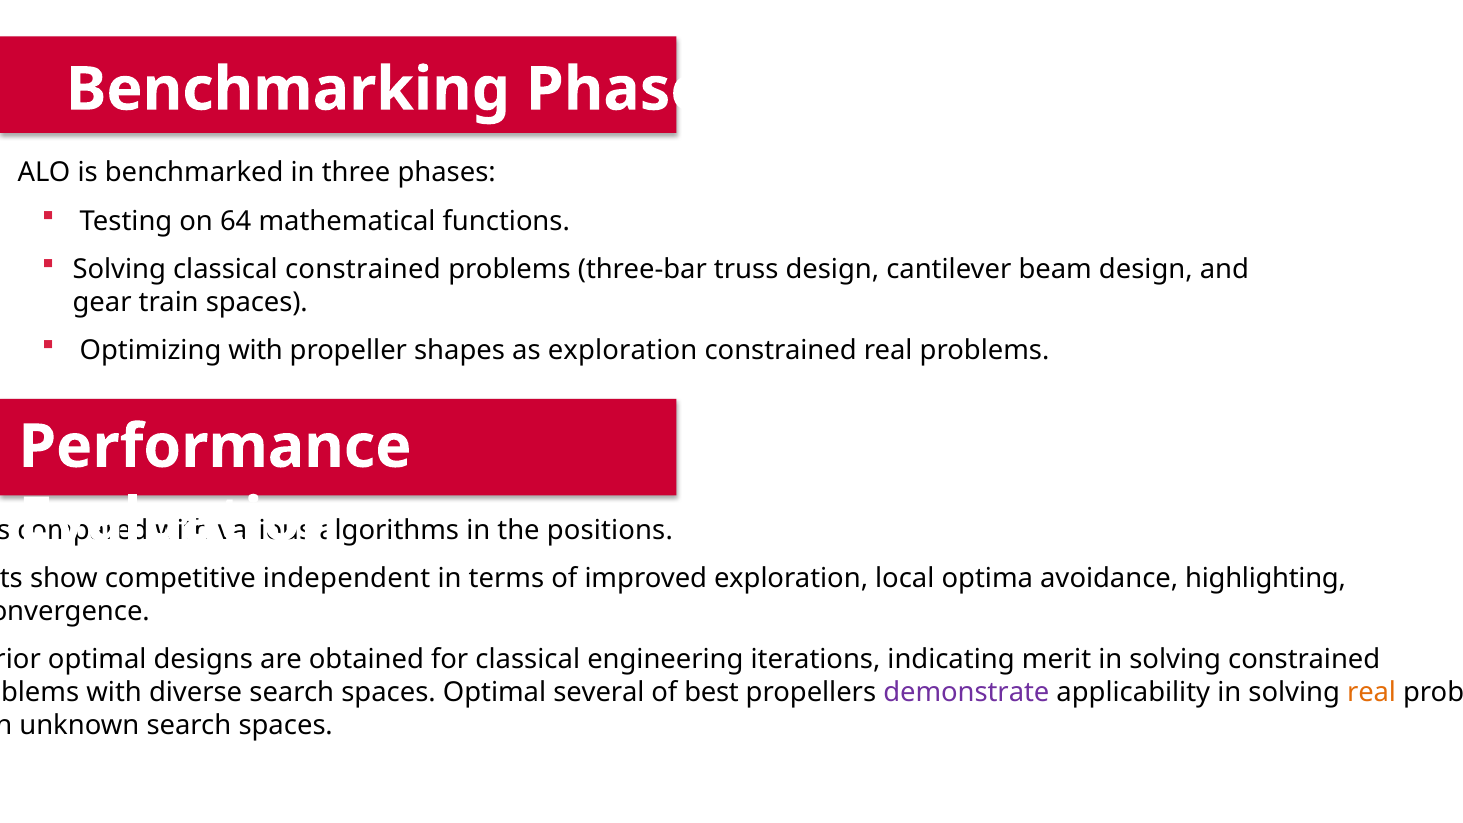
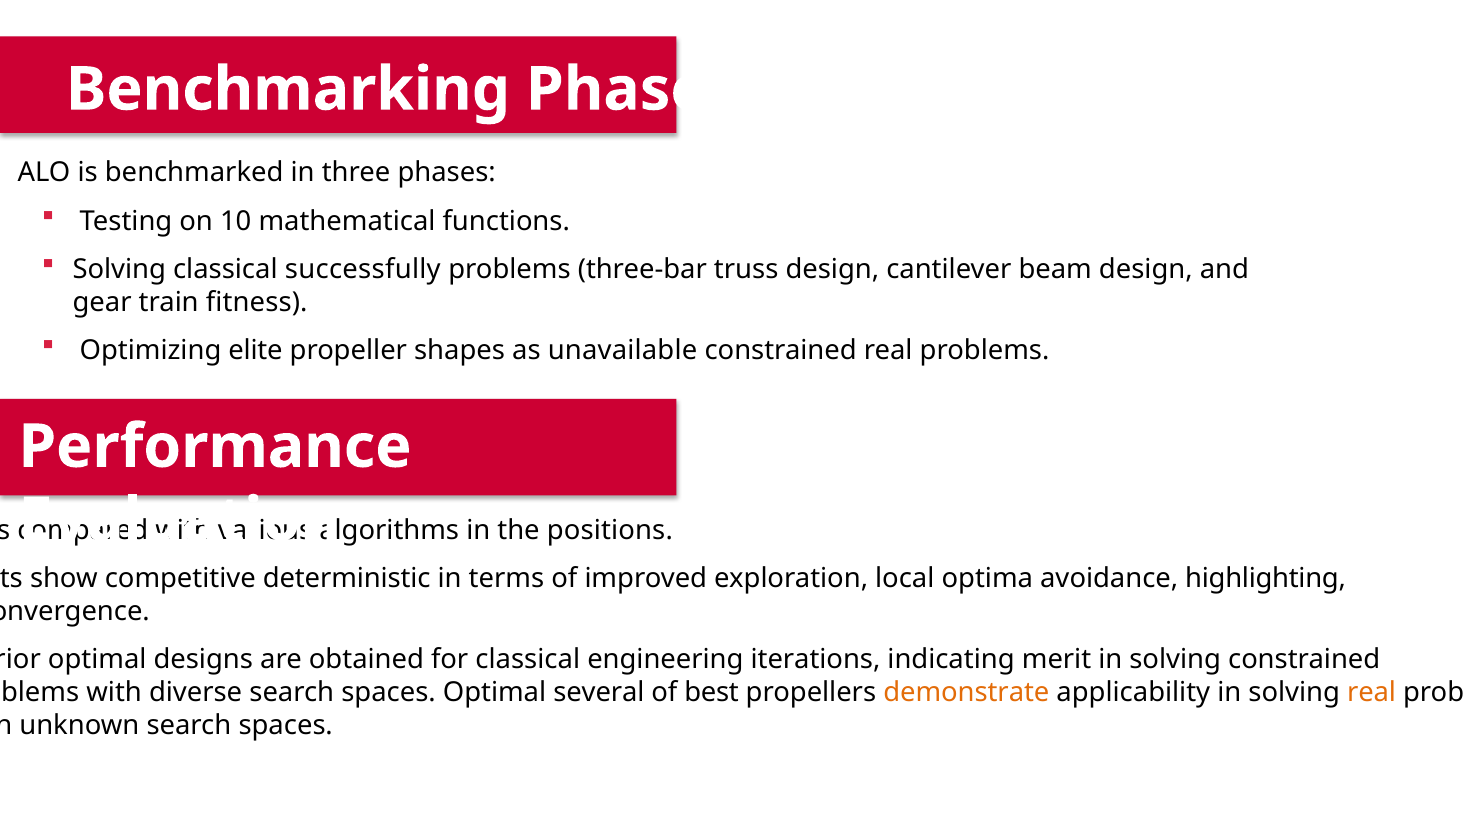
64: 64 -> 10 (236, 221)
classical constrained: constrained -> successfully (363, 269)
train spaces: spaces -> fitness (257, 302)
Optimizing with: with -> elite (256, 350)
as exploration: exploration -> unavailable (623, 350)
independent: independent -> deterministic (347, 578)
demonstrate colour: purple -> orange (966, 692)
